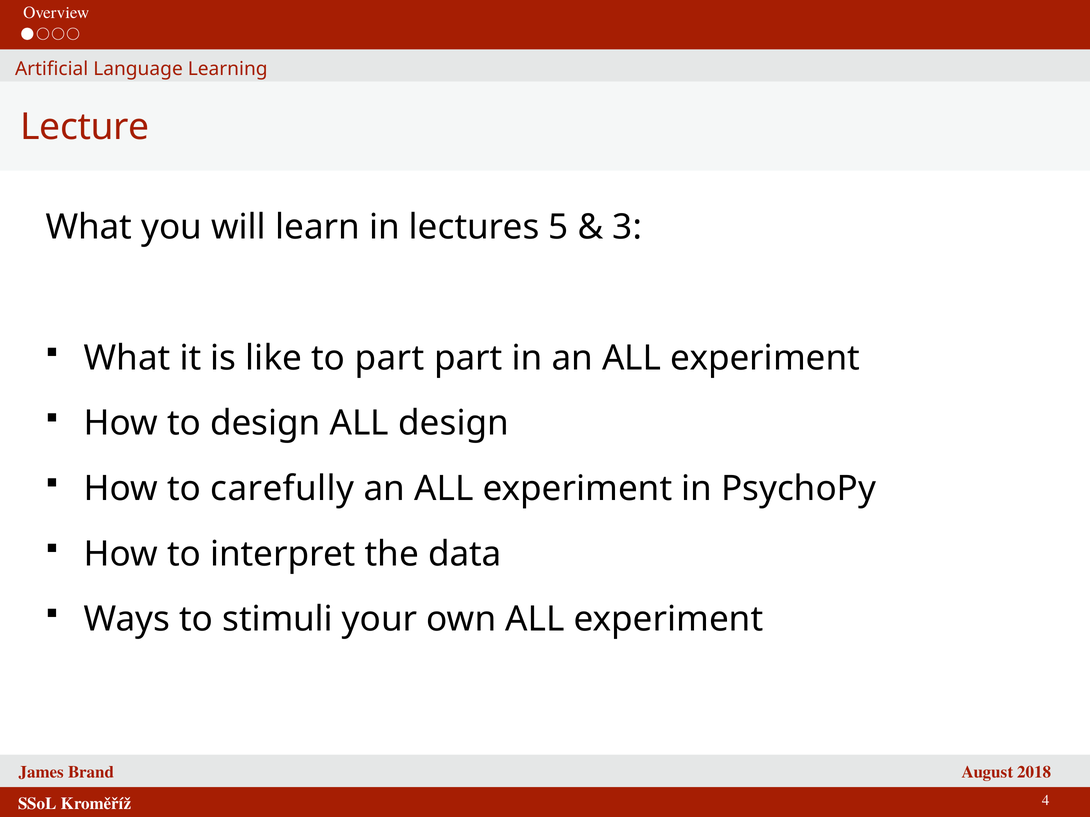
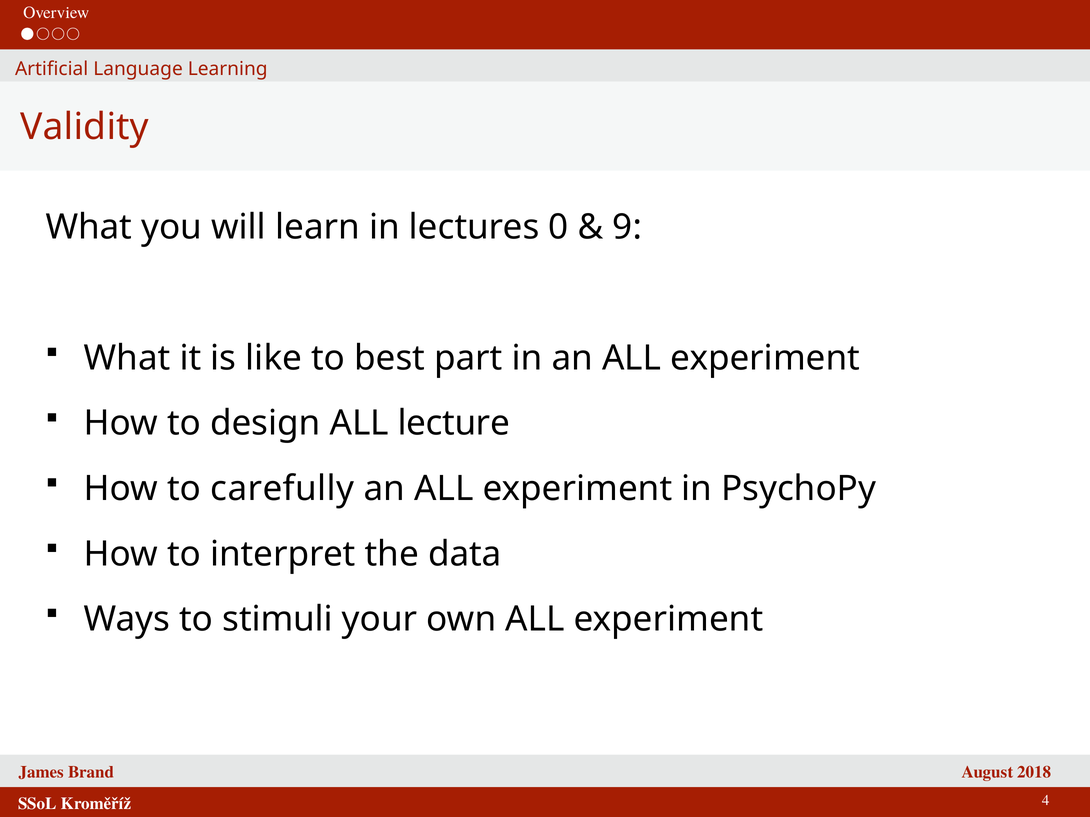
Lecture: Lecture -> Validity (85, 127)
5: 5 -> 0 (558, 227)
3: 3 -> 9 (627, 227)
to part: part -> best (390, 358)
ALL design: design -> lecture (454, 424)
